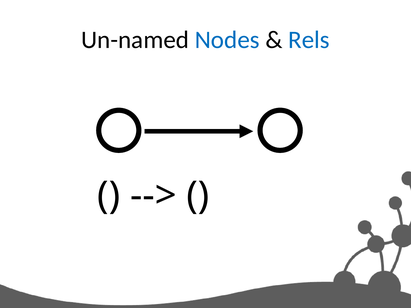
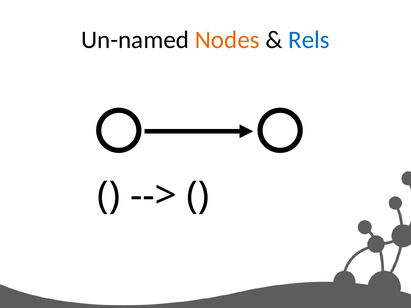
Nodes colour: blue -> orange (227, 40)
